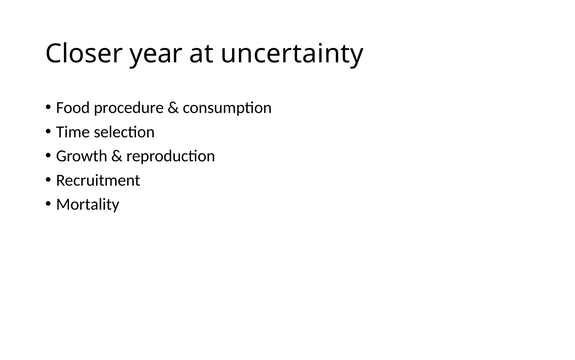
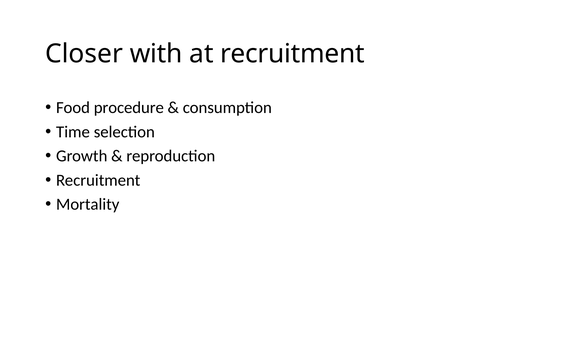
year: year -> with (156, 54)
at uncertainty: uncertainty -> recruitment (292, 54)
